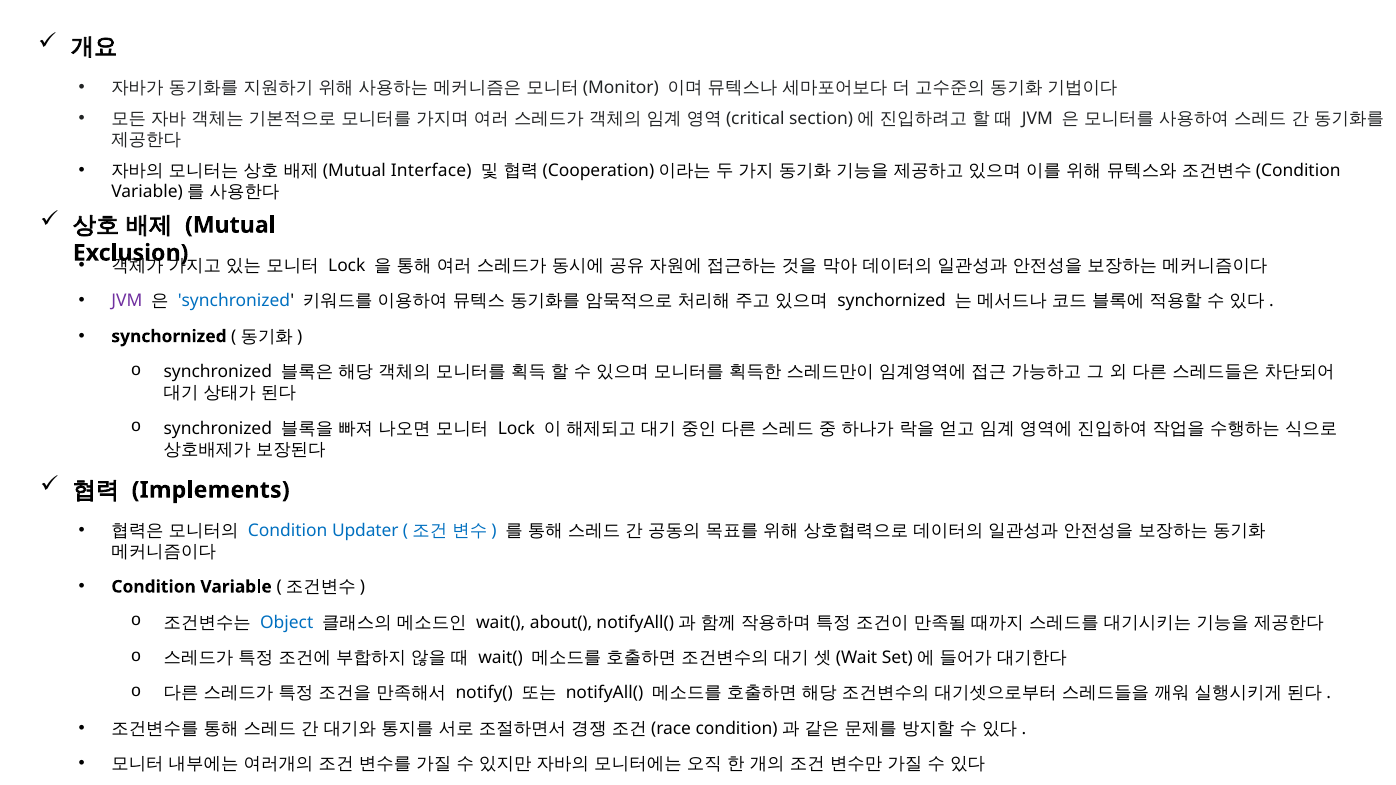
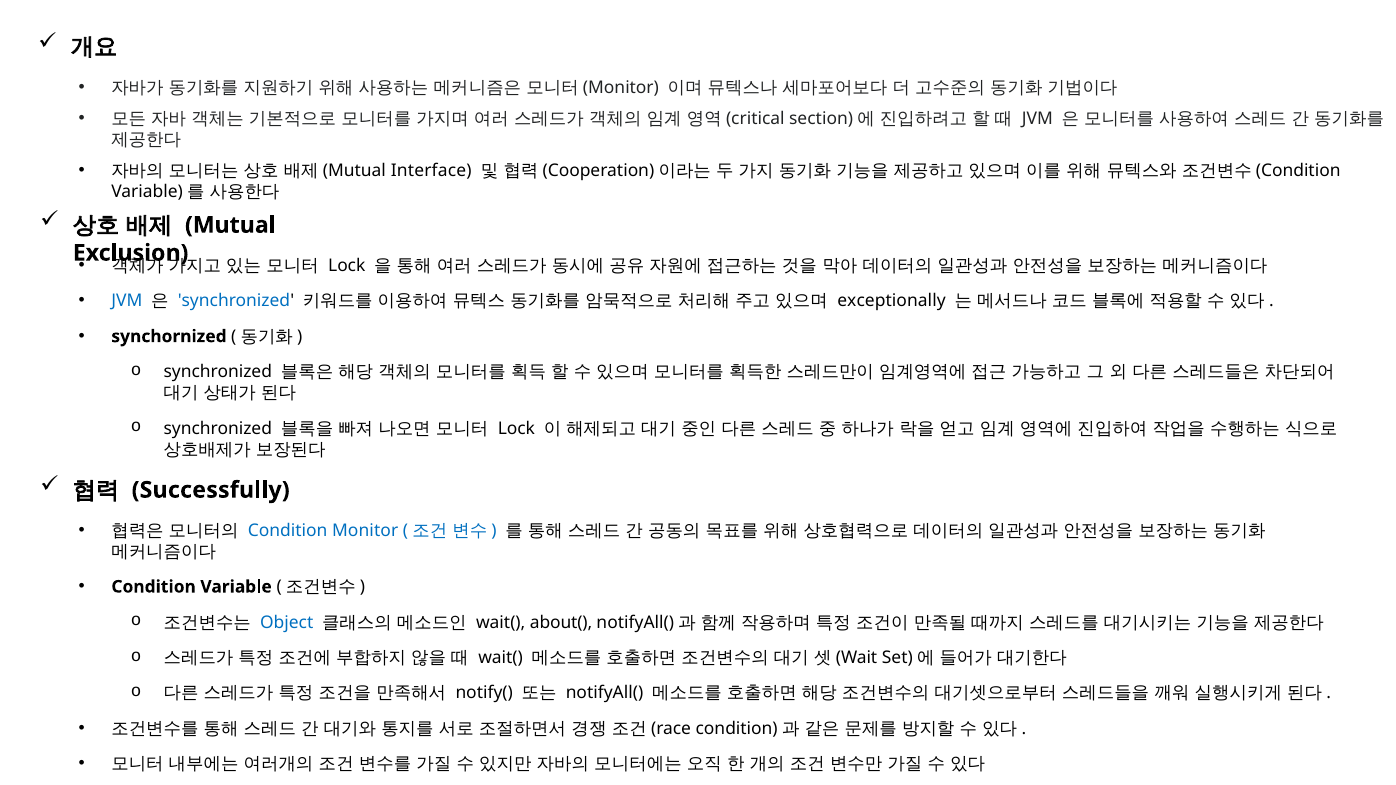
JVM colour: purple -> blue (127, 301)
synchornized: synchornized -> exceptionally (892, 301)
Implements: Implements -> Successfully (211, 490)
Updater: Updater -> Monitor (365, 531)
